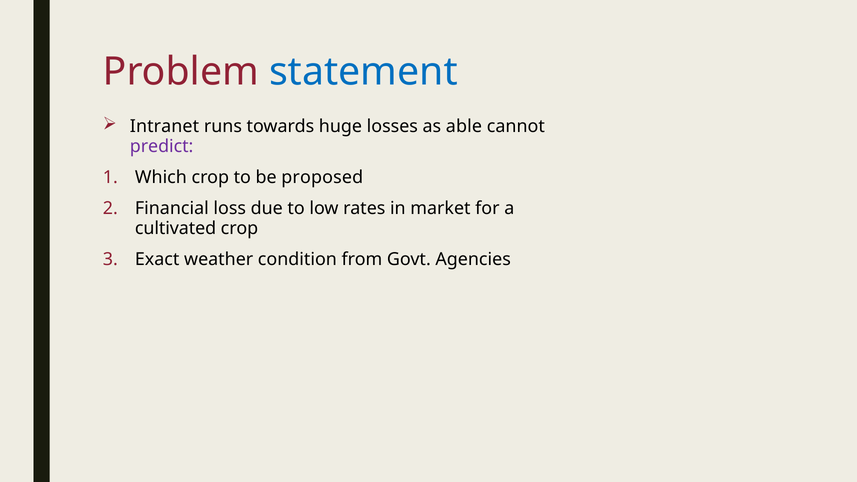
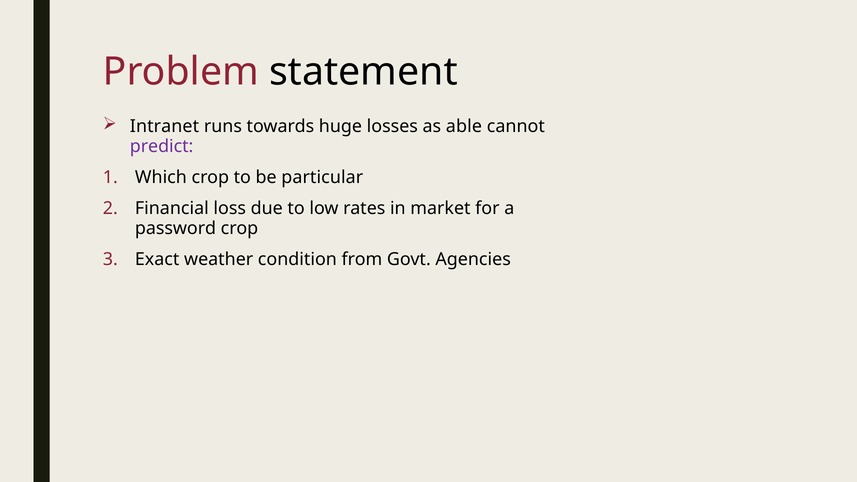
statement colour: blue -> black (363, 72)
proposed: proposed -> particular (322, 177)
cultivated: cultivated -> password (176, 229)
